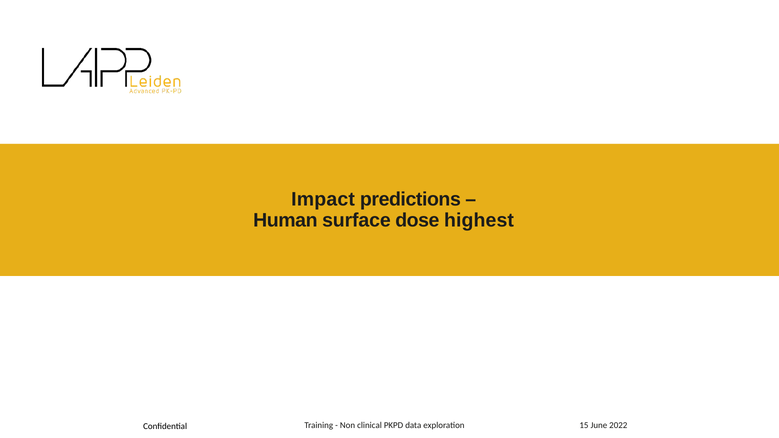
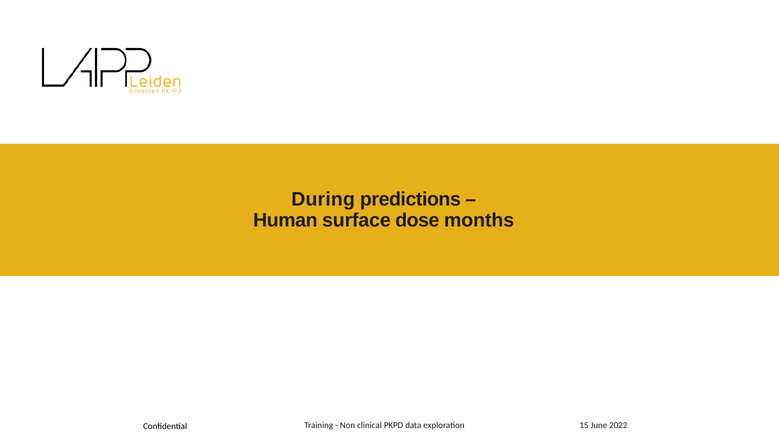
Impact: Impact -> During (323, 199)
highest: highest -> months (479, 220)
